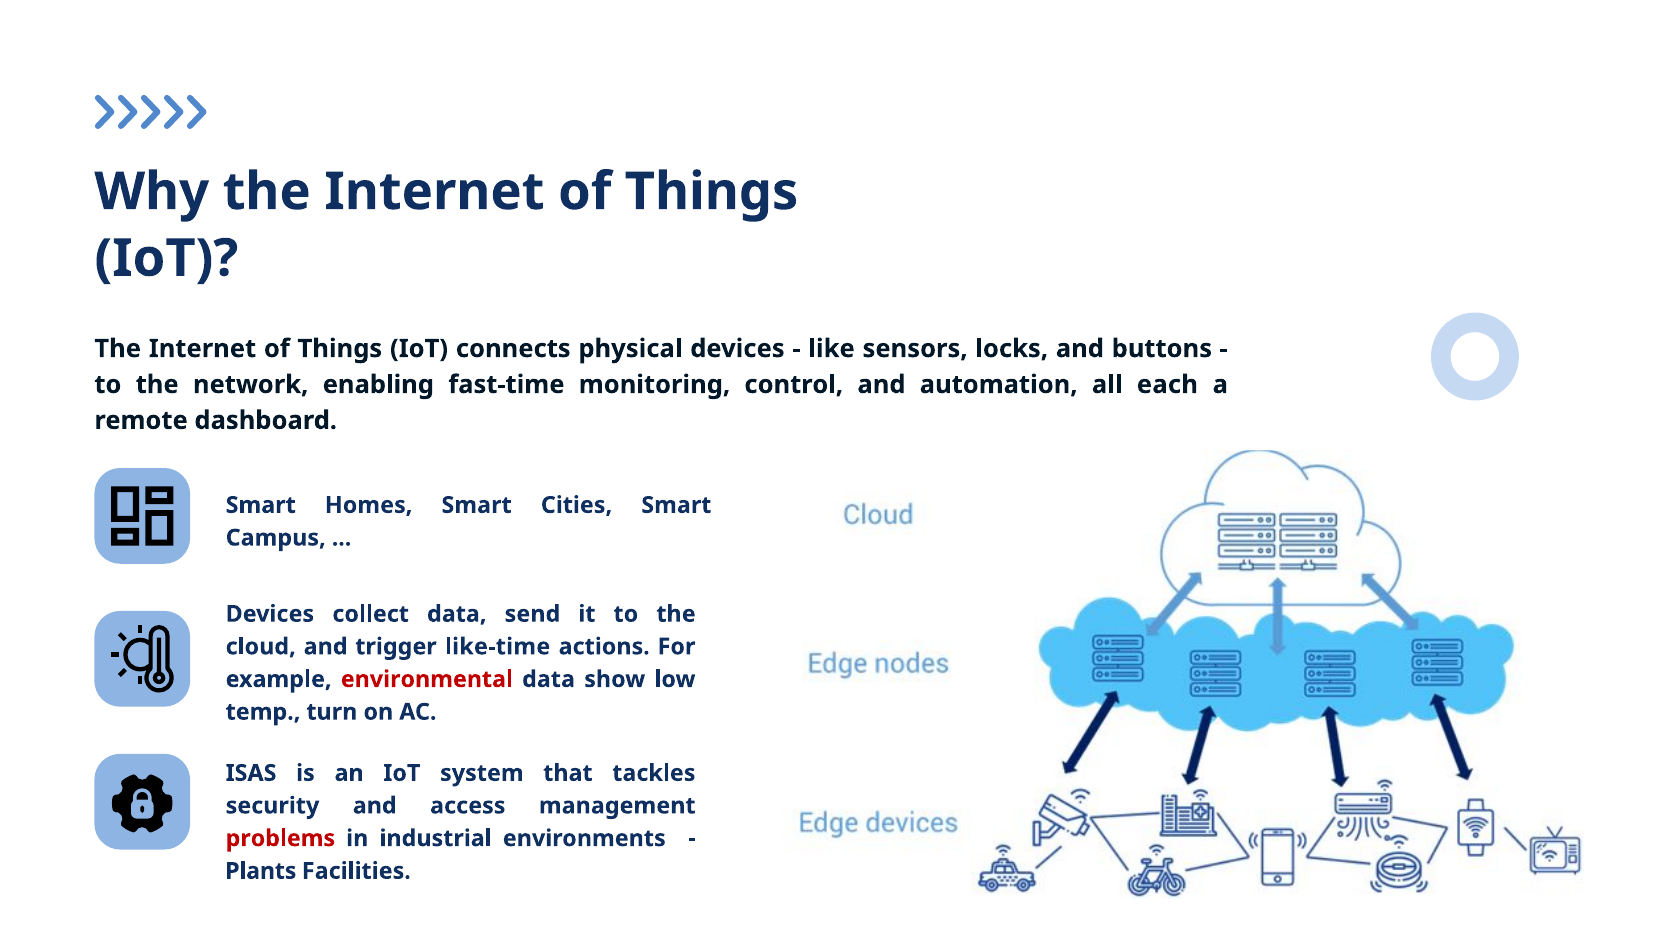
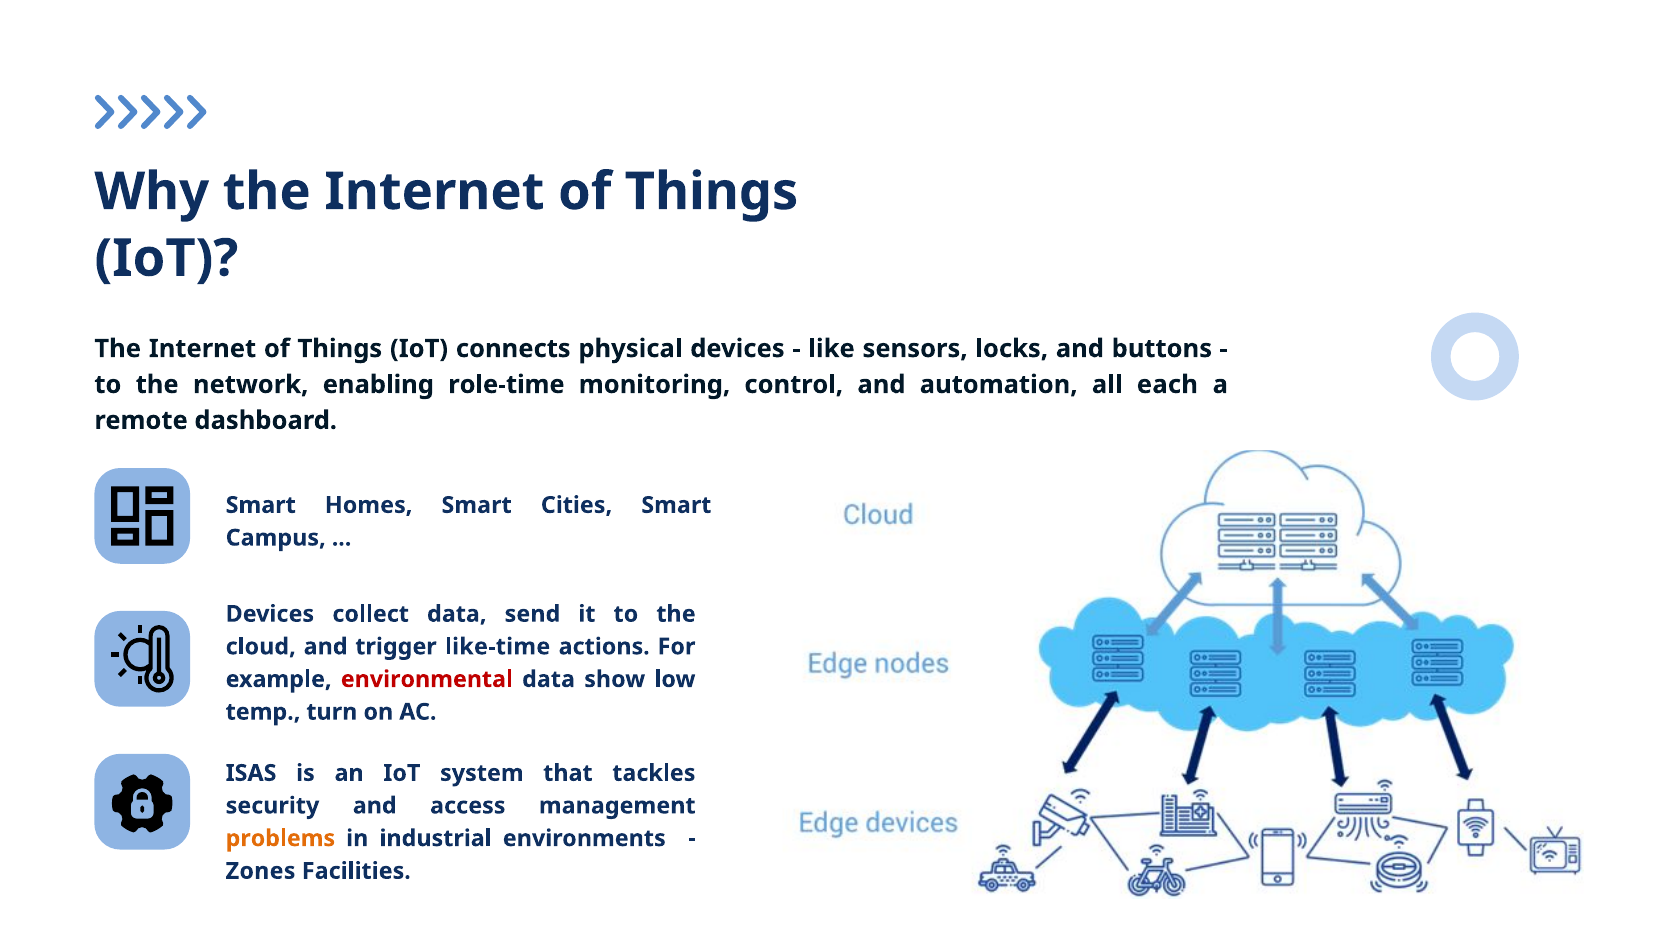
fast-time: fast-time -> role-time (506, 385)
problems colour: red -> orange (280, 838)
Plants: Plants -> Zones (261, 871)
